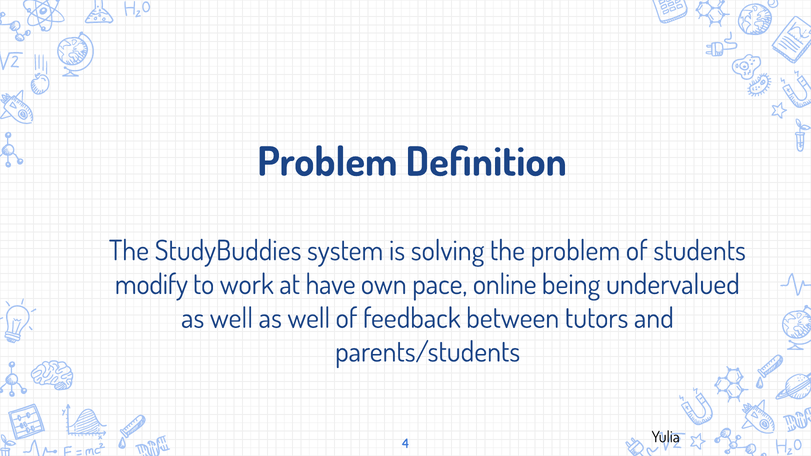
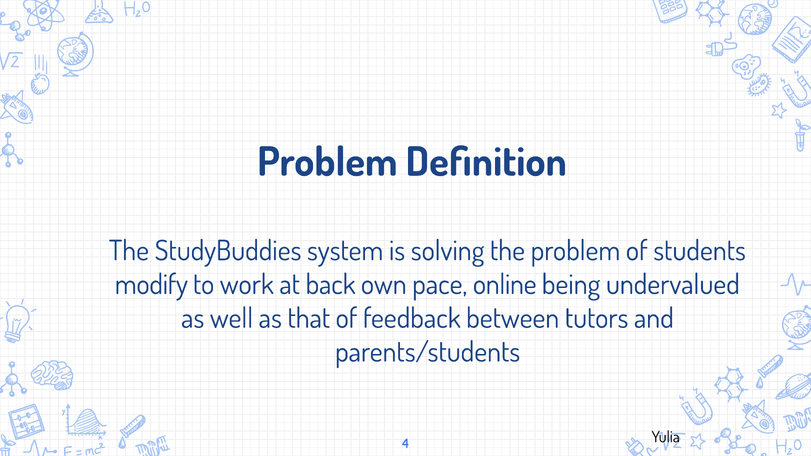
have: have -> back (331, 285)
well as well: well -> that (309, 319)
